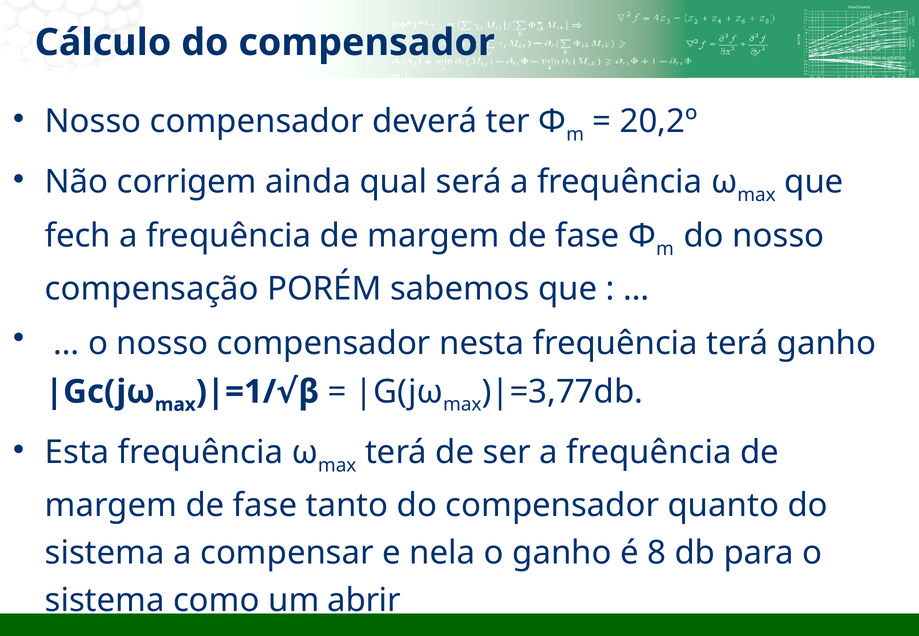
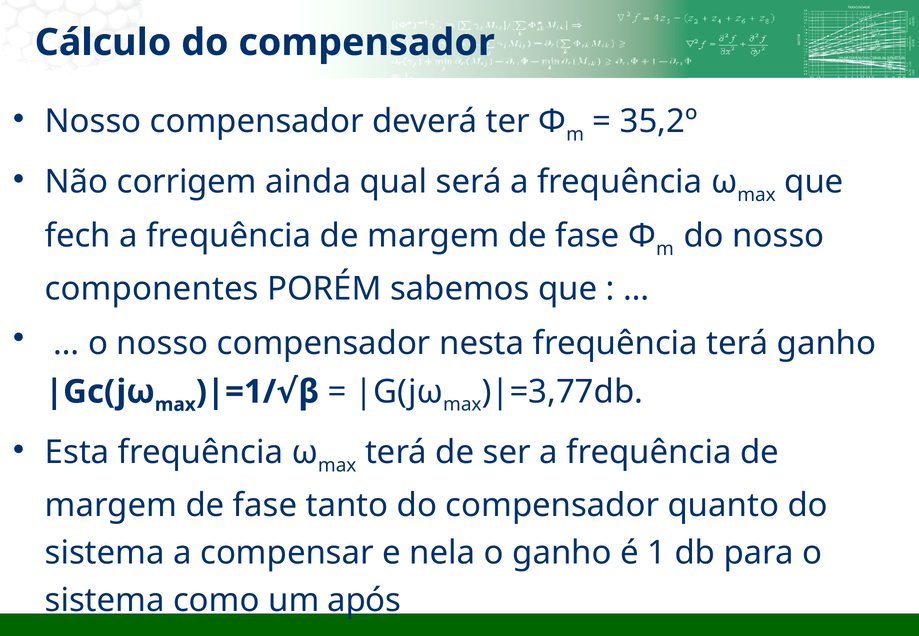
20,2º: 20,2º -> 35,2º (659, 121)
compensação: compensação -> componentes (152, 289)
8: 8 -> 1 (657, 553)
abrir: abrir -> após (364, 601)
